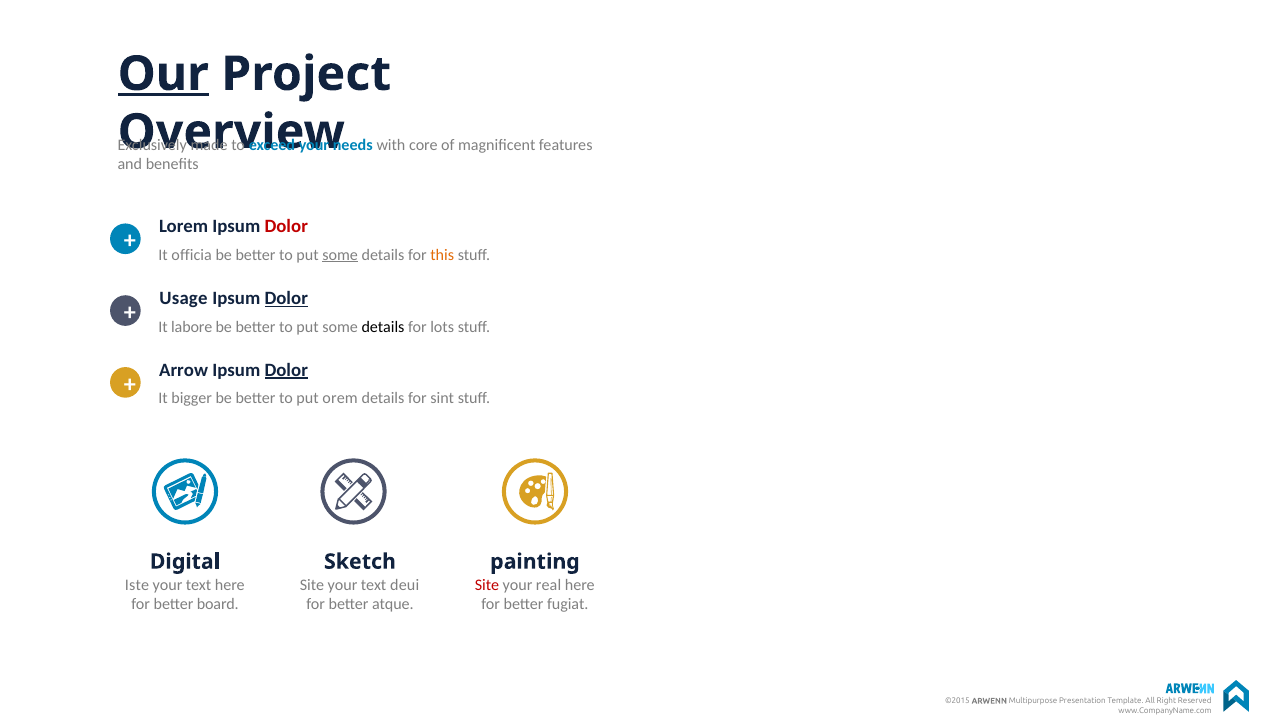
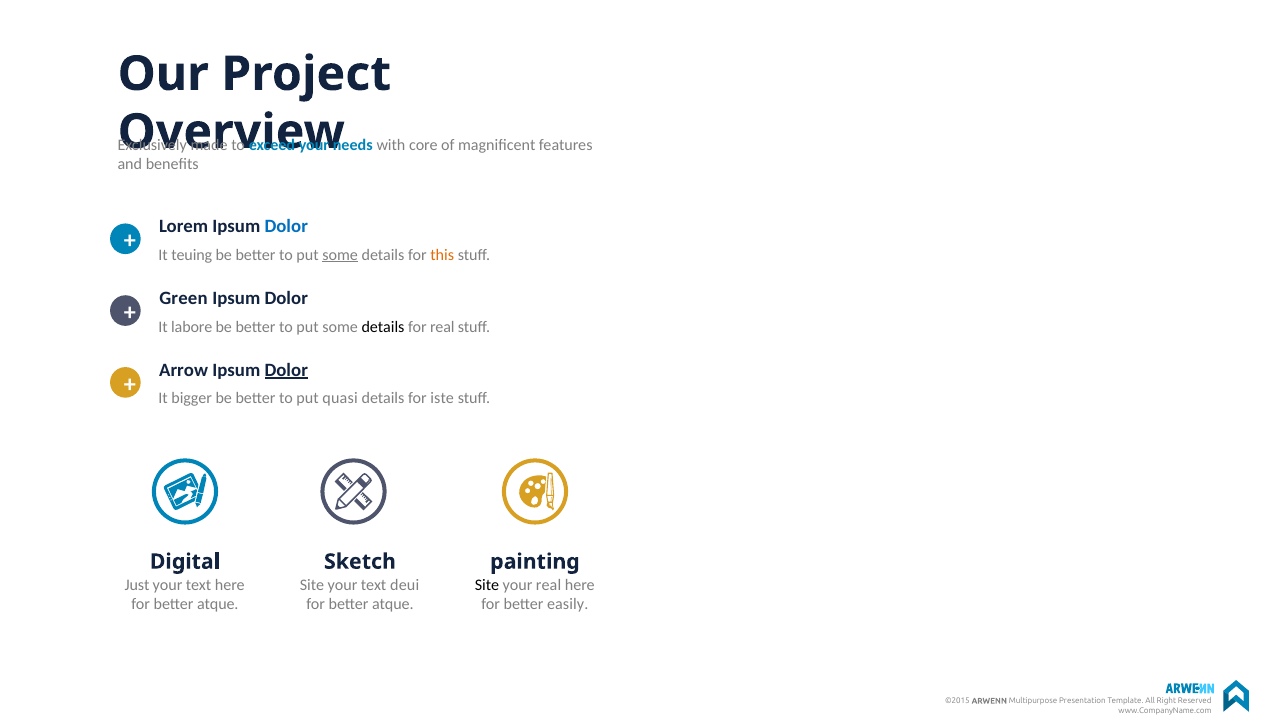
Our underline: present -> none (163, 74)
Dolor colour: red -> blue (286, 227)
officia: officia -> teuing (192, 255)
Usage: Usage -> Green (183, 298)
Dolor underline: present -> none (286, 298)
for lots: lots -> real (442, 327)
orem: orem -> quasi (340, 399)
sint: sint -> iste (442, 399)
Iste: Iste -> Just (137, 586)
Site colour: red -> black (487, 586)
board: board -> atque (218, 605)
fugiat: fugiat -> easily (568, 605)
